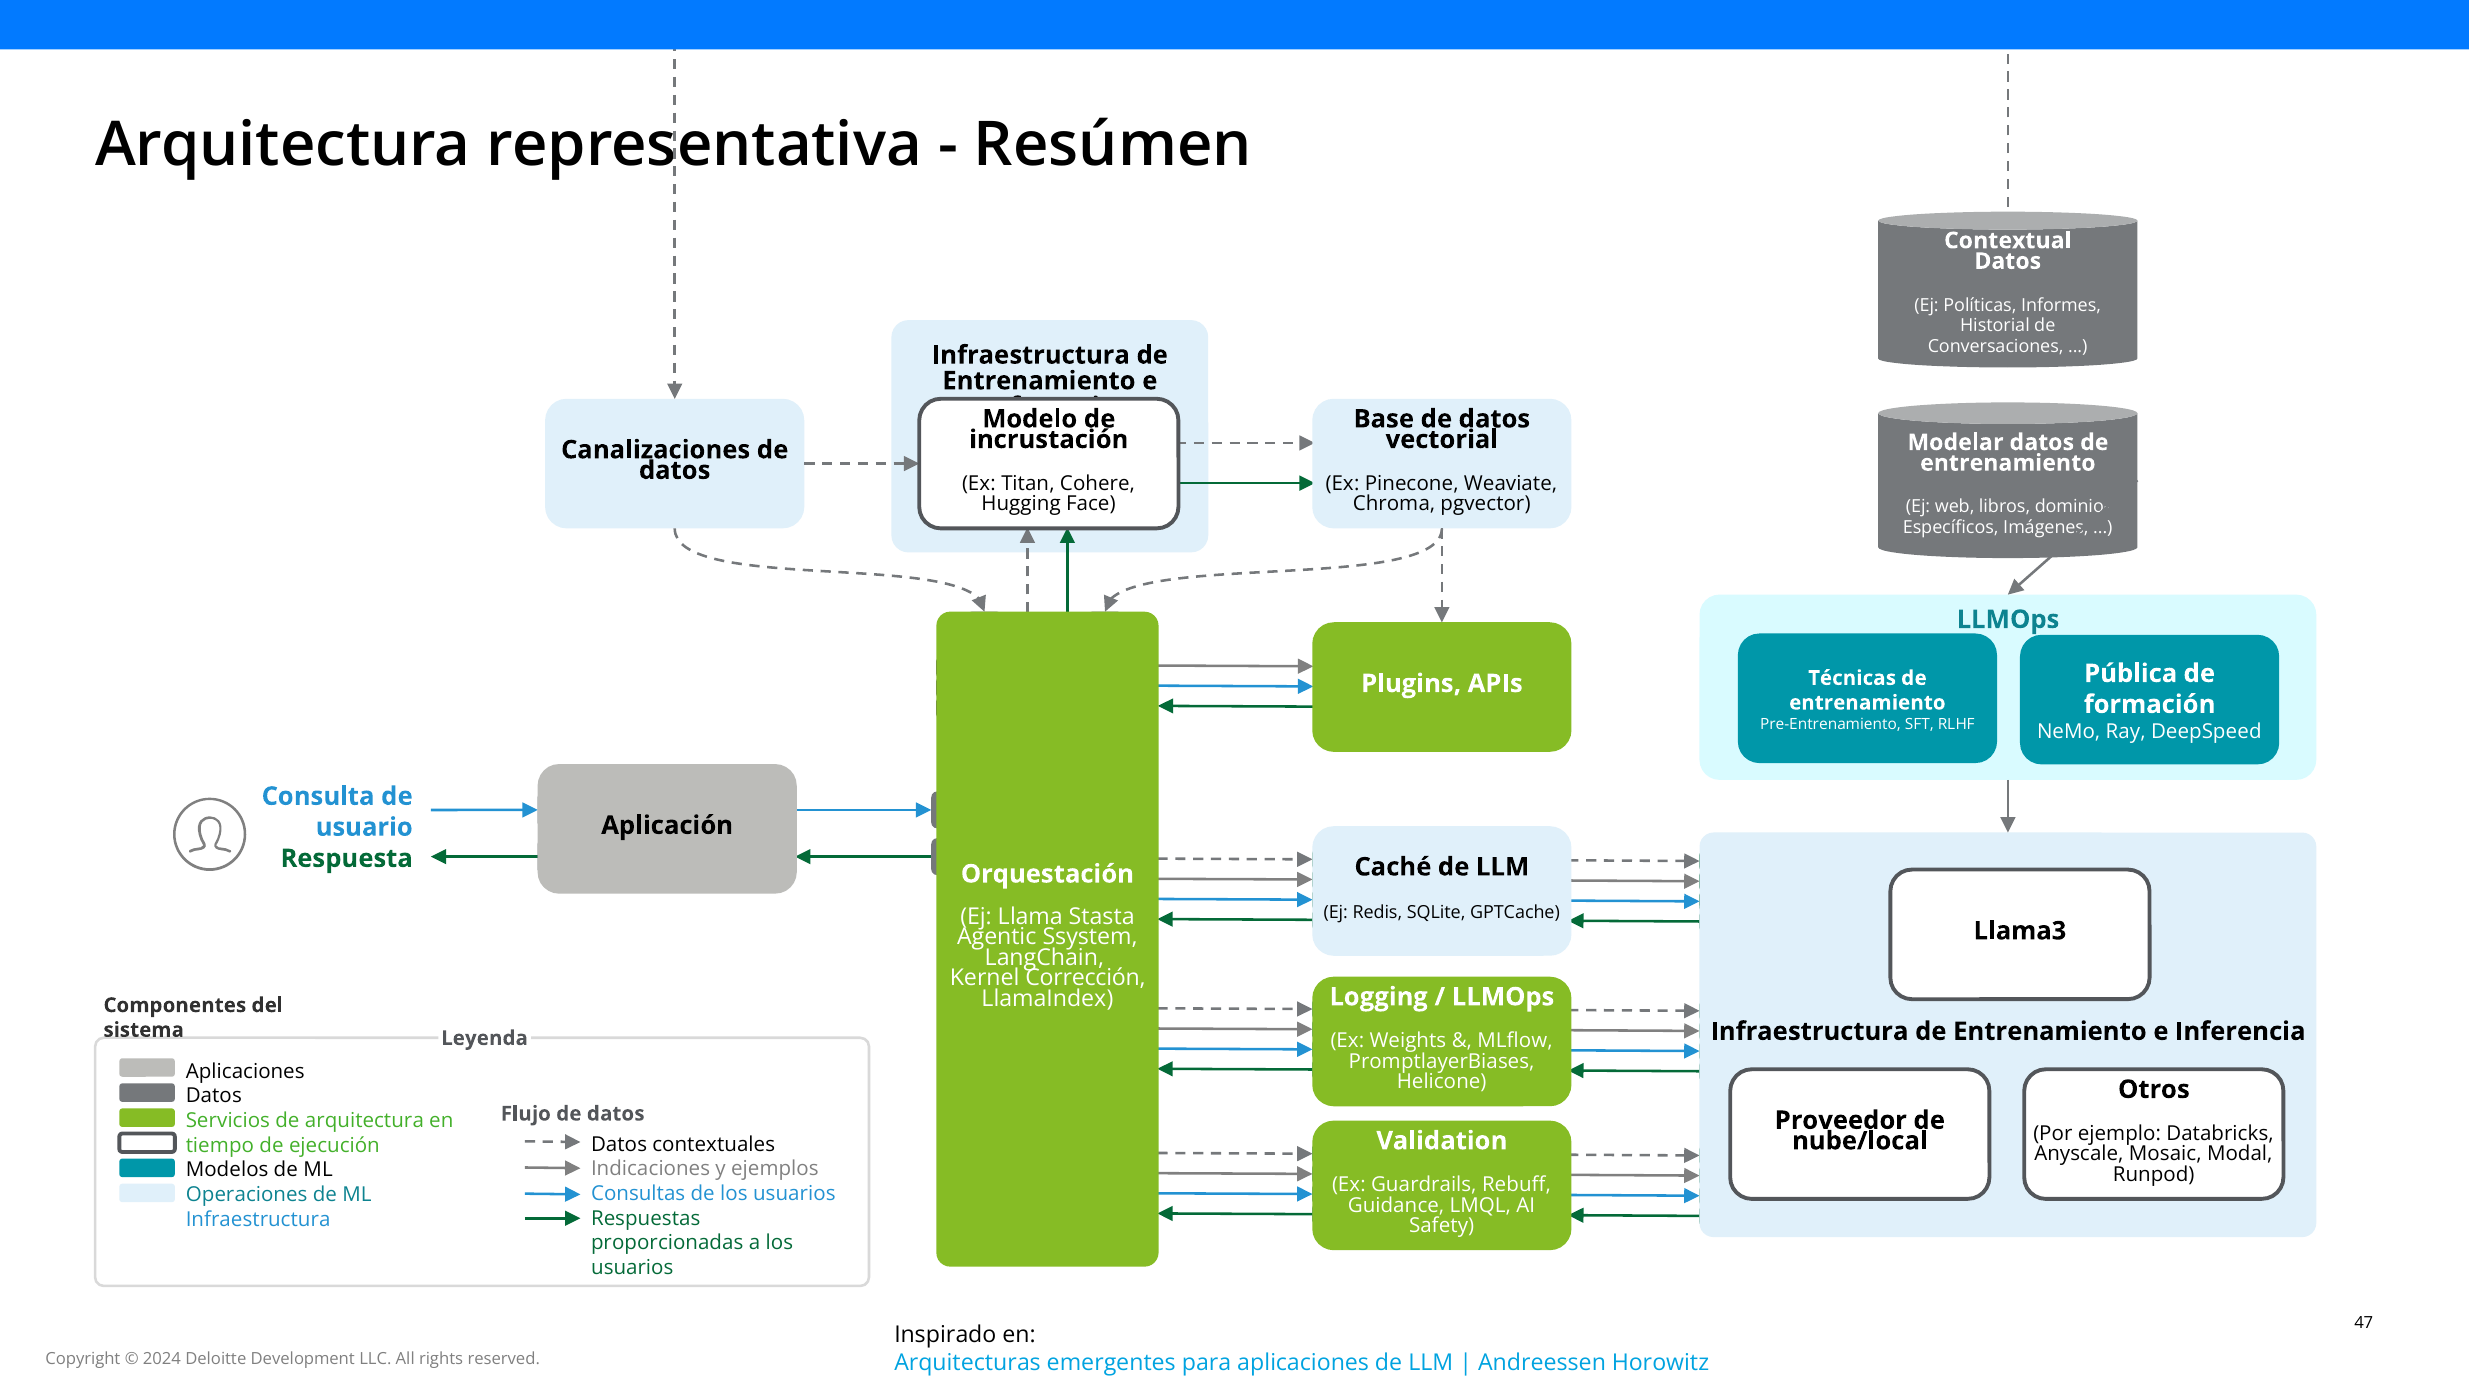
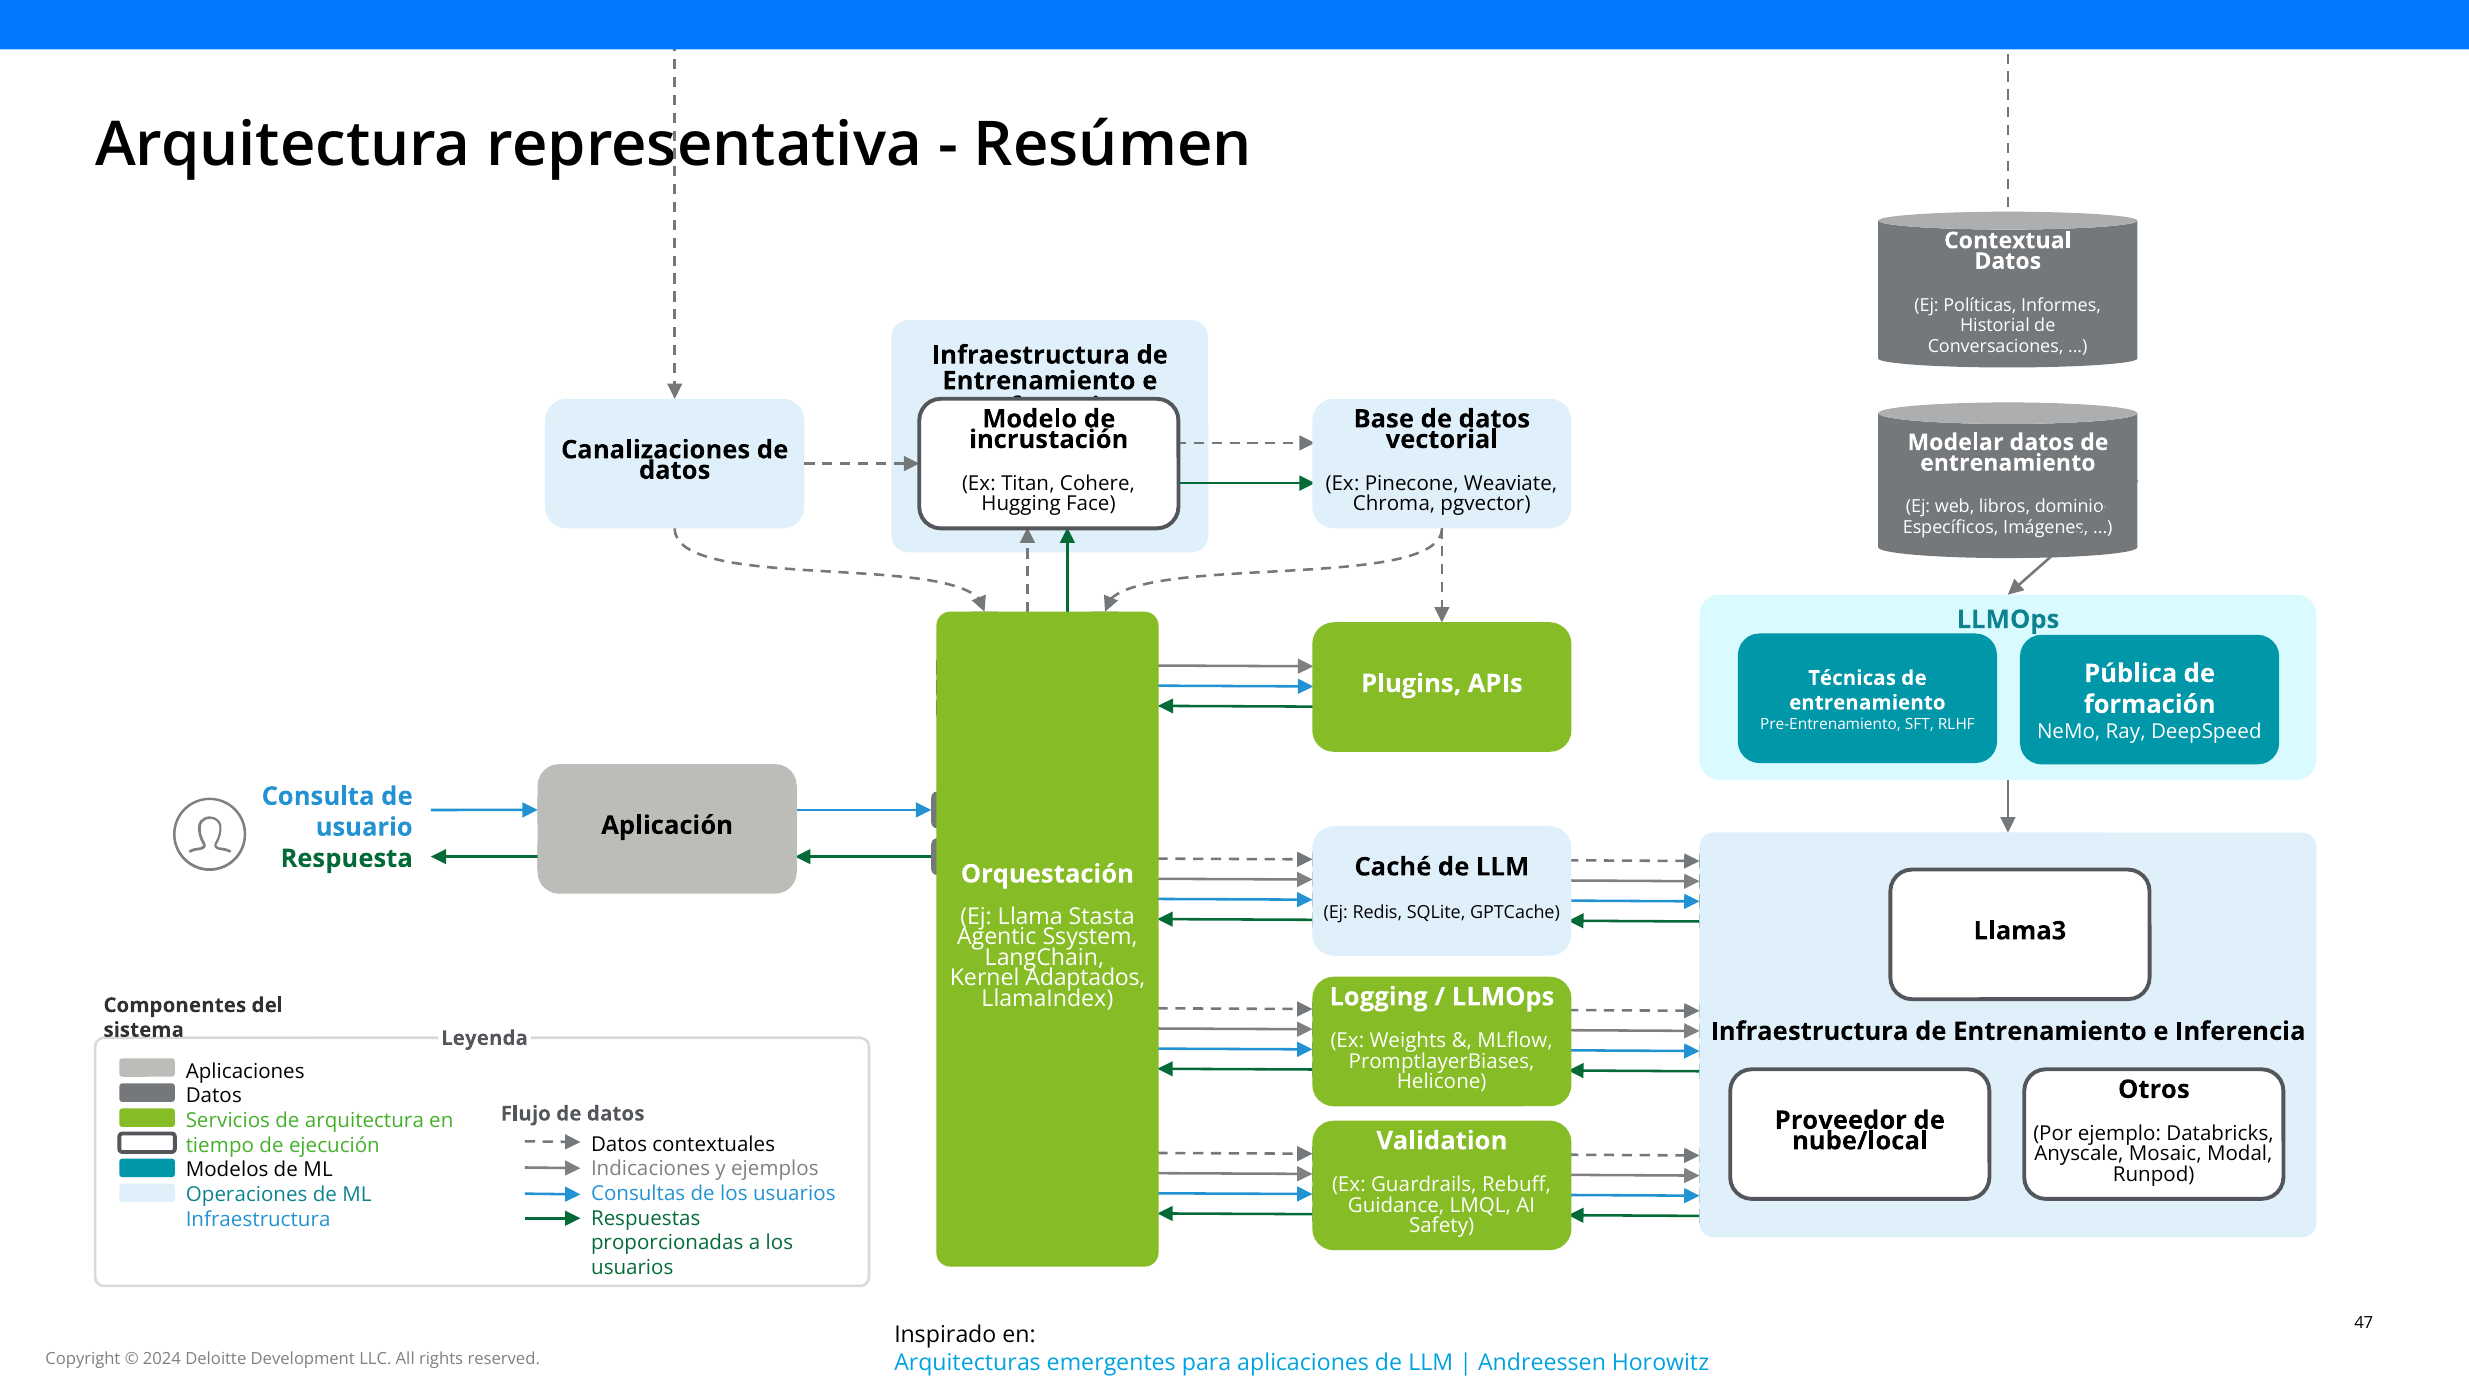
Corrección: Corrección -> Adaptados (1085, 978)
